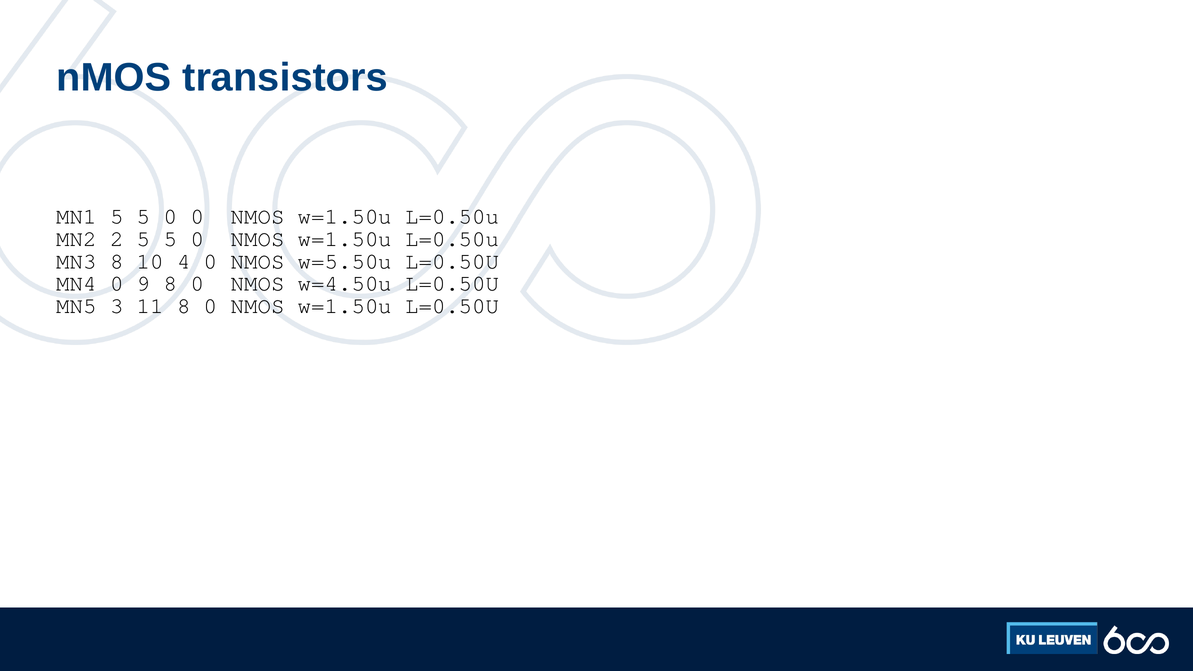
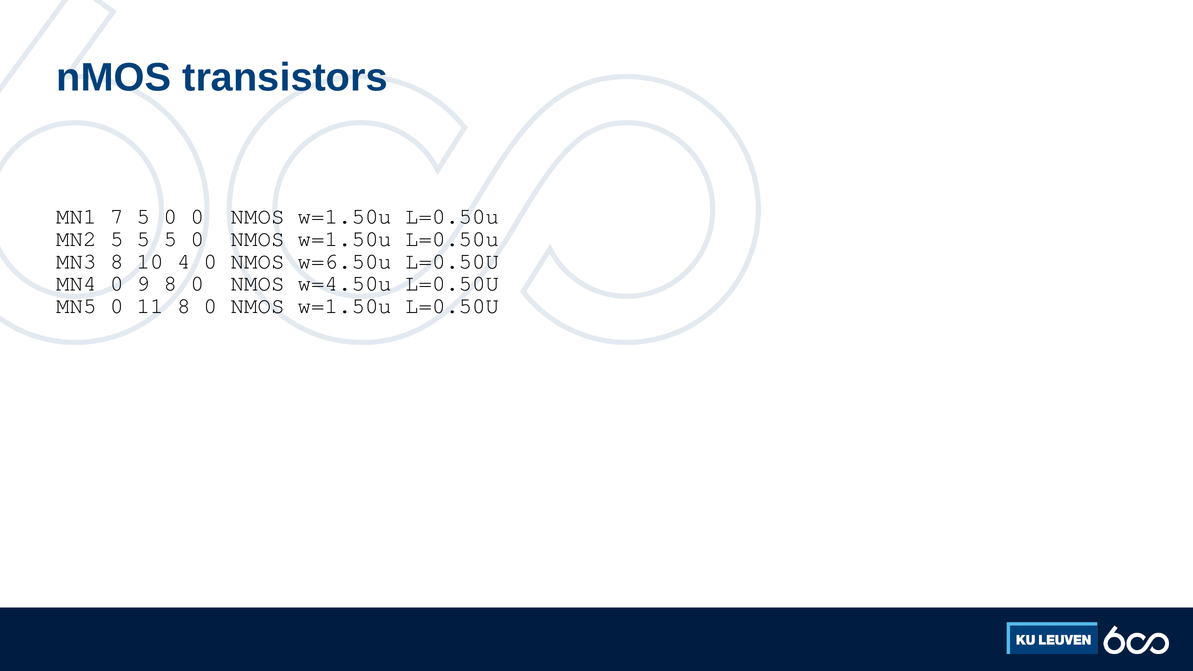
MN1 5: 5 -> 7 (117, 216)
MN2 2: 2 -> 5 (117, 239)
w=5.50u: w=5.50u -> w=6.50u (345, 261)
MN5 3: 3 -> 0 (117, 306)
